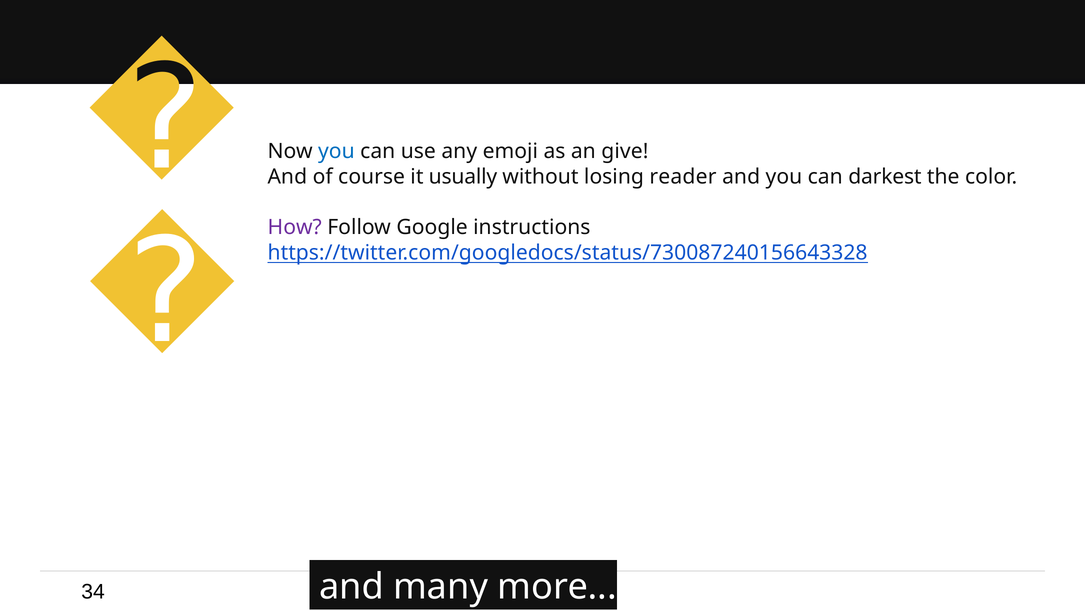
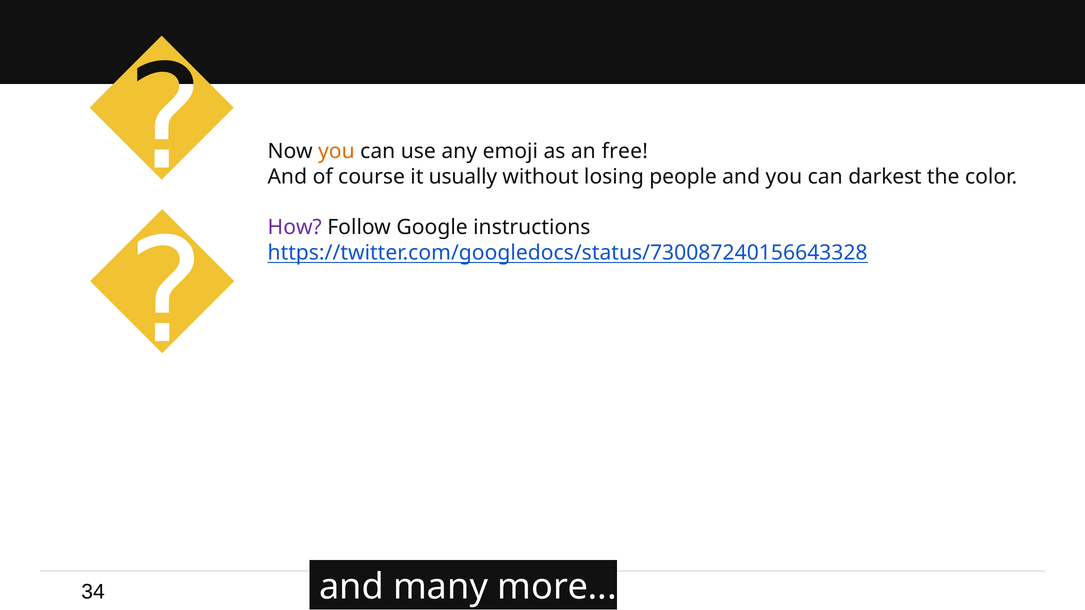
you colour: blue -> orange (336, 152)
give: give -> free (625, 152)
reader: reader -> people (683, 177)
